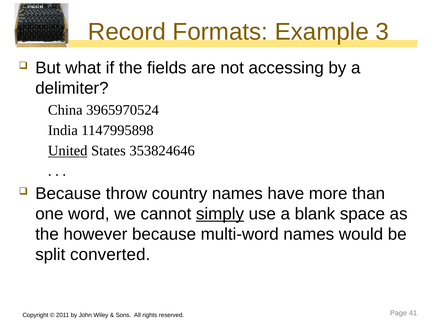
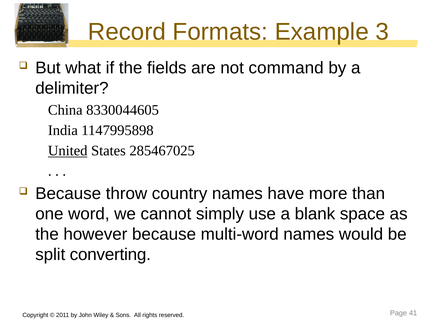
accessing: accessing -> command (286, 68)
3965970524: 3965970524 -> 8330044605 (123, 110)
353824646: 353824646 -> 285467025 (162, 151)
simply underline: present -> none (220, 214)
converted: converted -> converting (110, 255)
